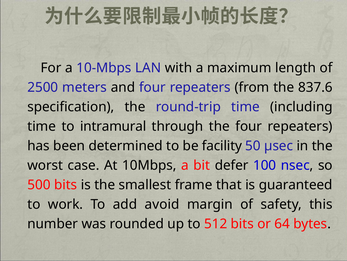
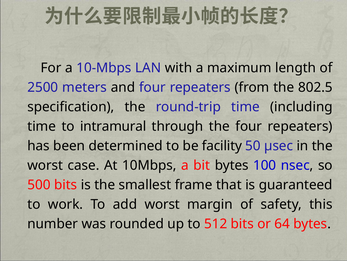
837.6: 837.6 -> 802.5 (315, 87)
bit defer: defer -> bytes (232, 165)
add avoid: avoid -> worst (162, 204)
